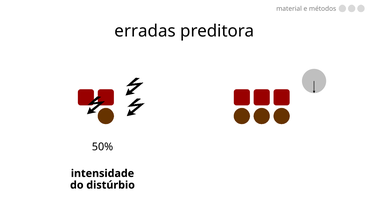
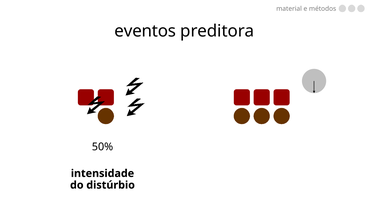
erradas: erradas -> eventos (145, 31)
